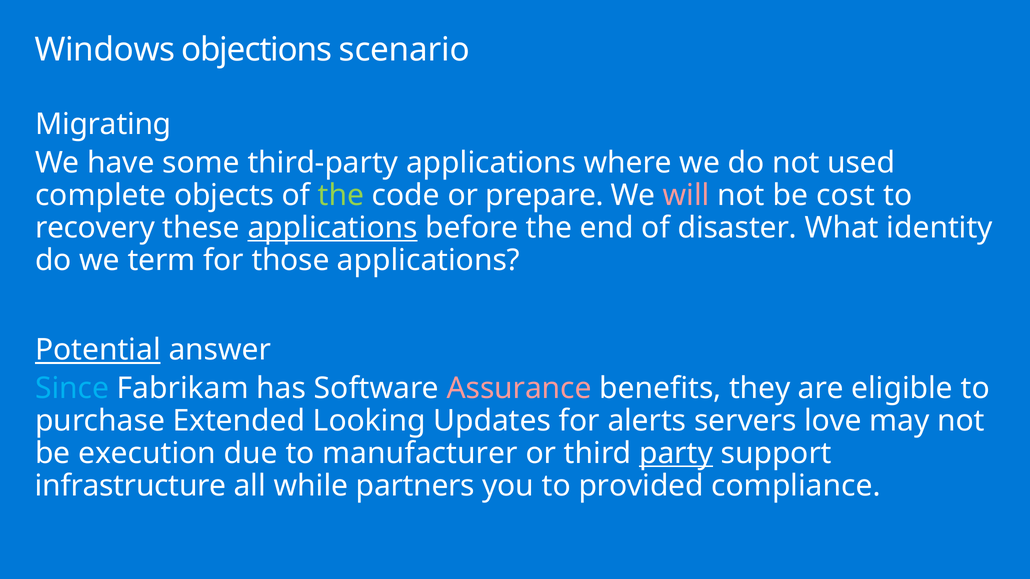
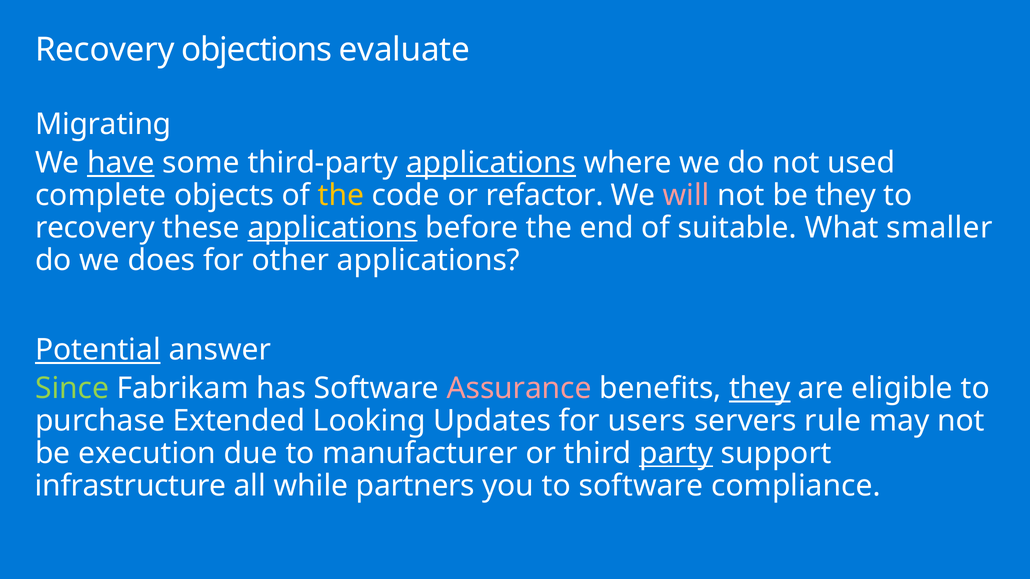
Windows: Windows -> Recovery (105, 50)
scenario: scenario -> evaluate (404, 50)
have underline: none -> present (121, 163)
applications underline: none -> present (491, 163)
the colour: light green -> yellow (341, 196)
prepare: prepare -> refactor (545, 196)
be cost: cost -> they (846, 196)
disaster: disaster -> suitable (737, 228)
identity: identity -> smaller (939, 228)
term: term -> does (162, 260)
those: those -> other (290, 260)
Since colour: light blue -> light green (72, 389)
they underline: none -> present (760, 389)
alerts: alerts -> users (647, 421)
love: love -> rule (833, 421)
to provided: provided -> software (641, 486)
